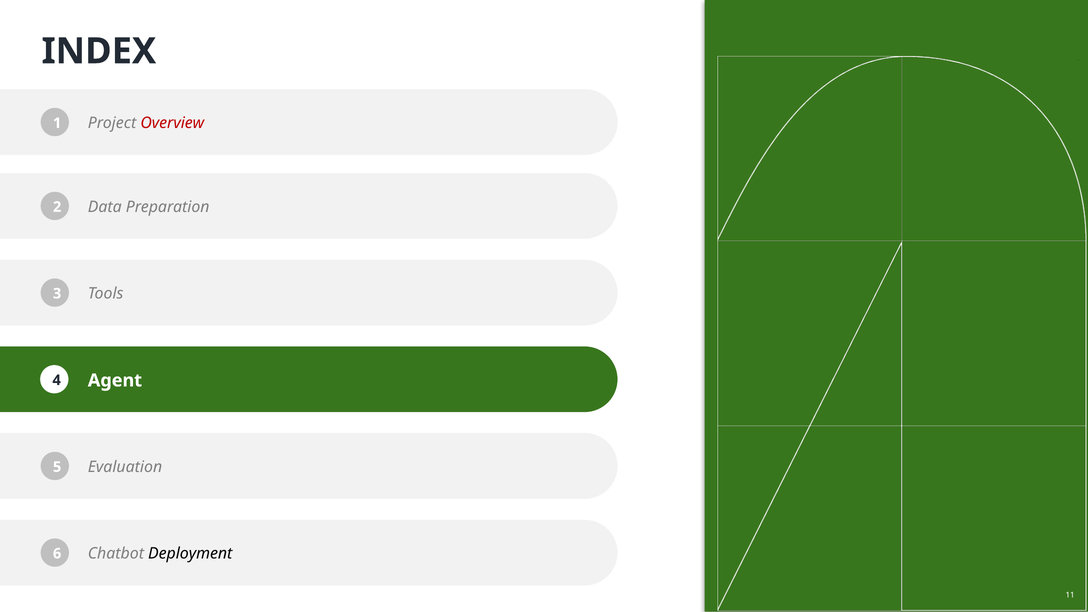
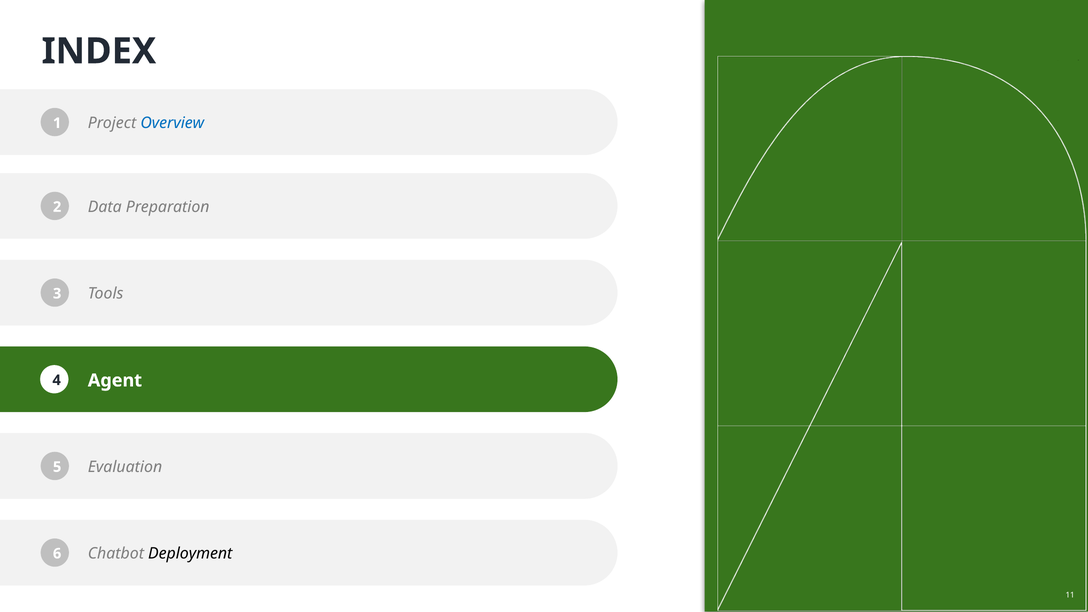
Overview colour: red -> blue (172, 123)
